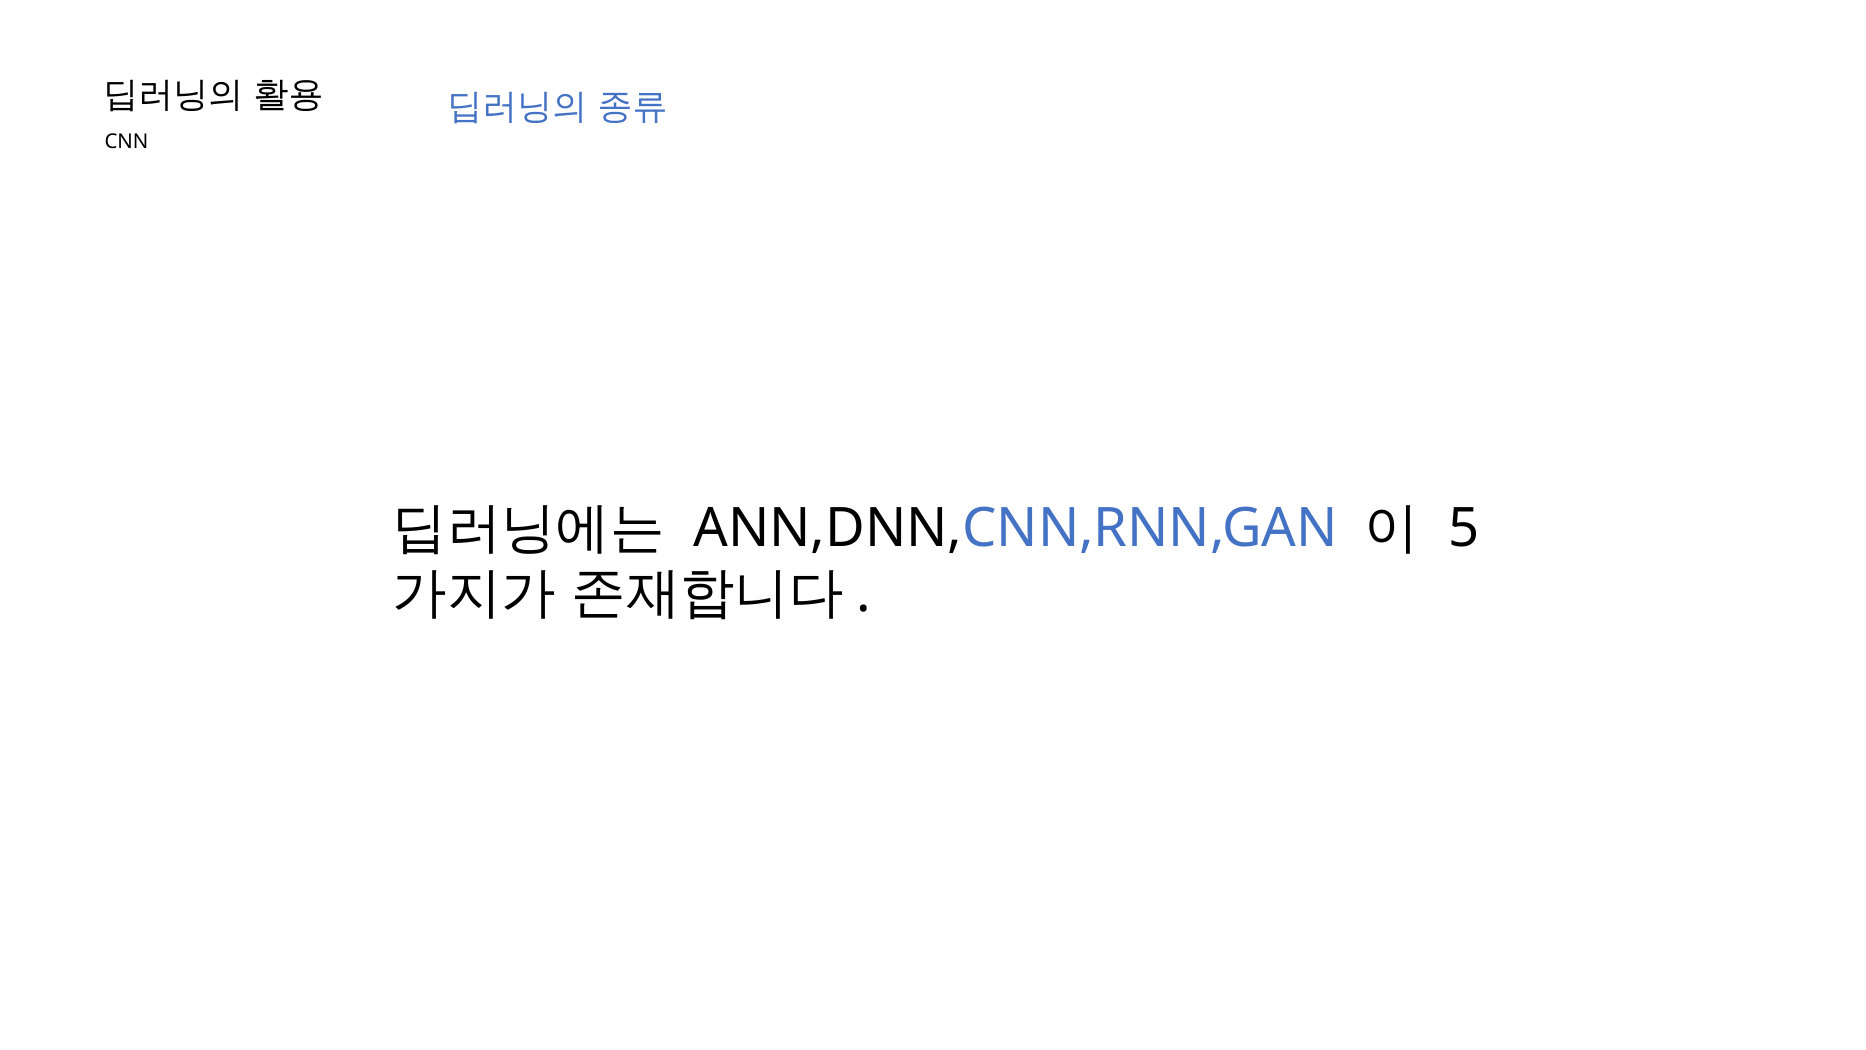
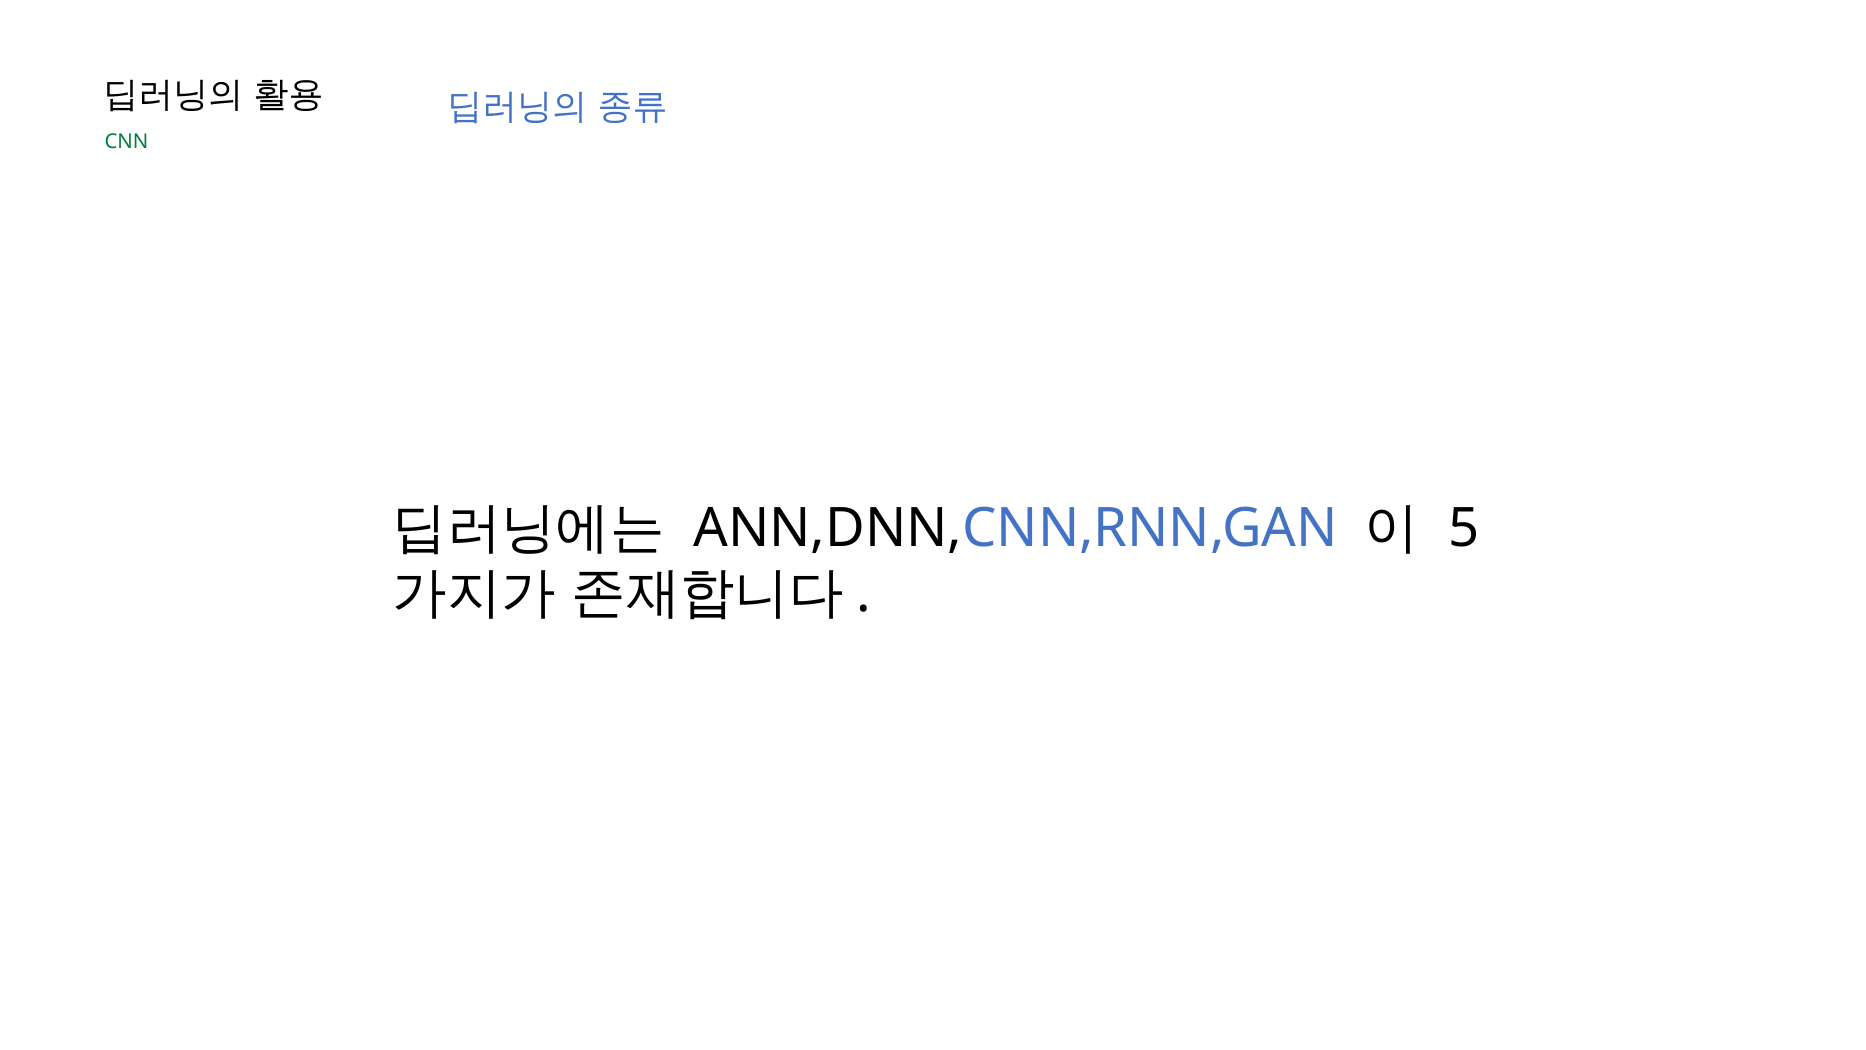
CNN colour: black -> green (126, 141)
